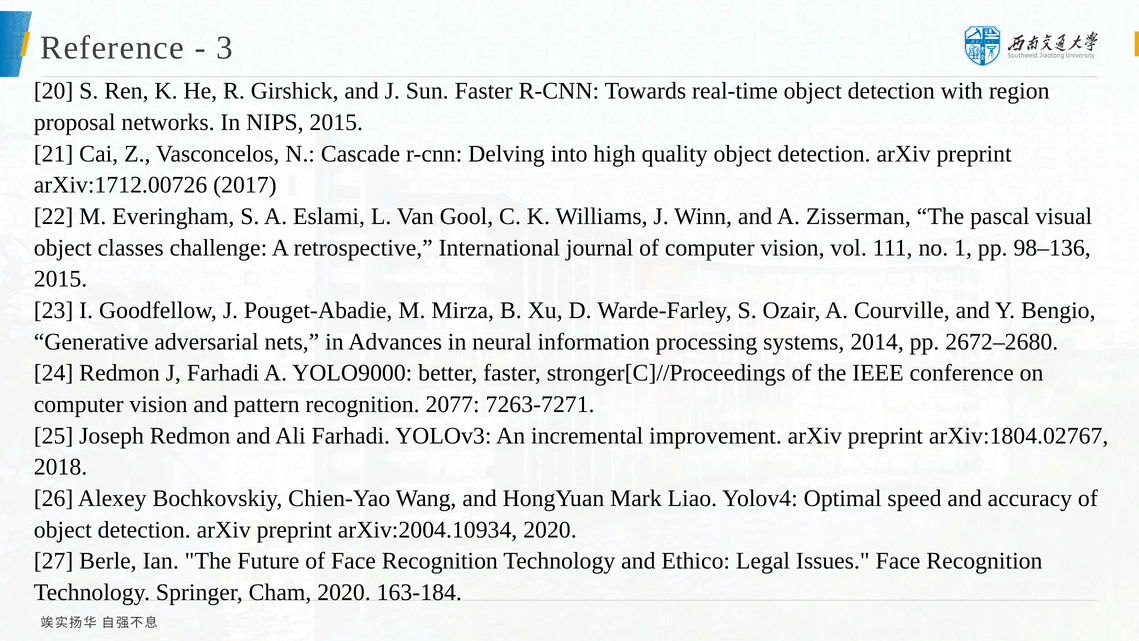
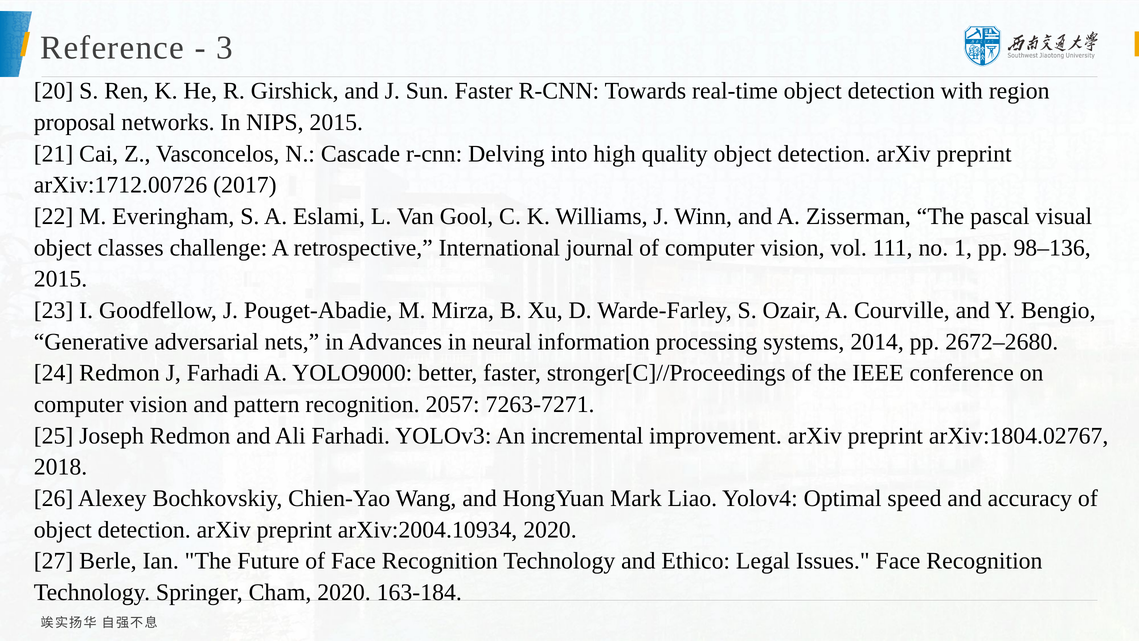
2077: 2077 -> 2057 (453, 404)
